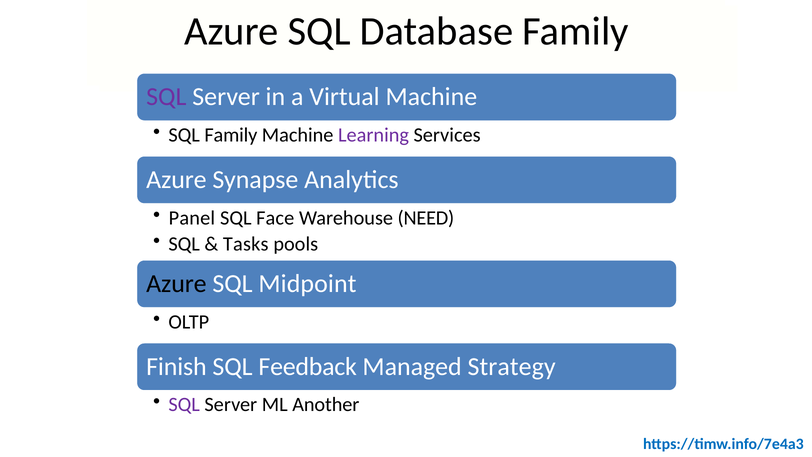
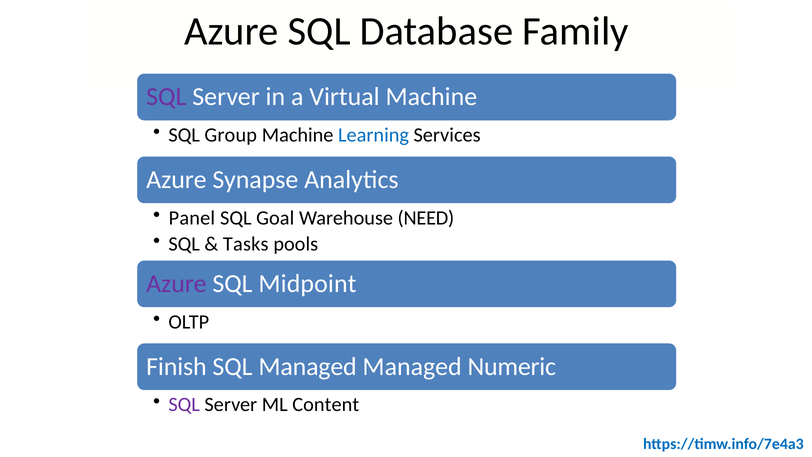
SQL Family: Family -> Group (231, 135)
Learning colour: purple -> blue (374, 135)
Face: Face -> Goal (275, 218)
Azure colour: black -> purple (176, 284)
SQL Feedback: Feedback -> Managed (308, 366)
Strategy: Strategy -> Numeric (512, 366)
Another: Another -> Content (326, 404)
